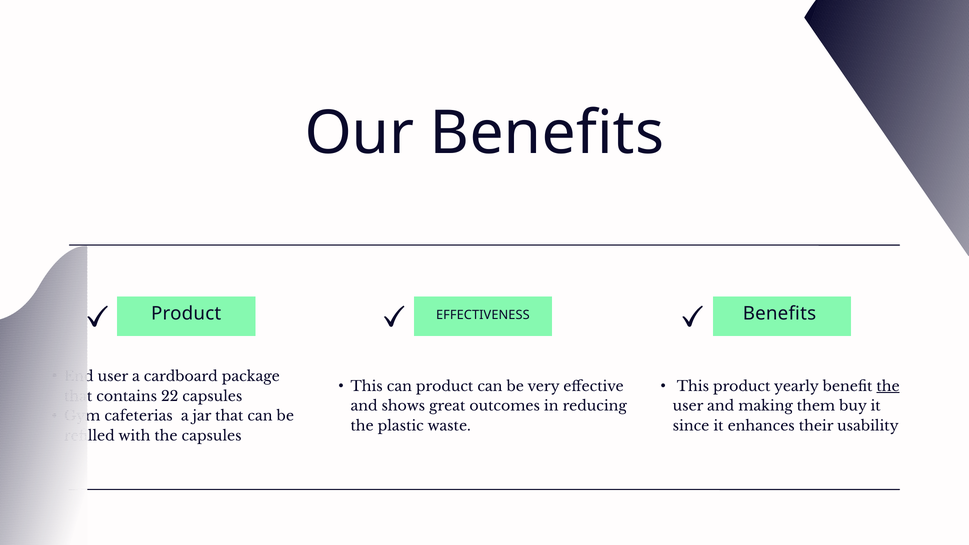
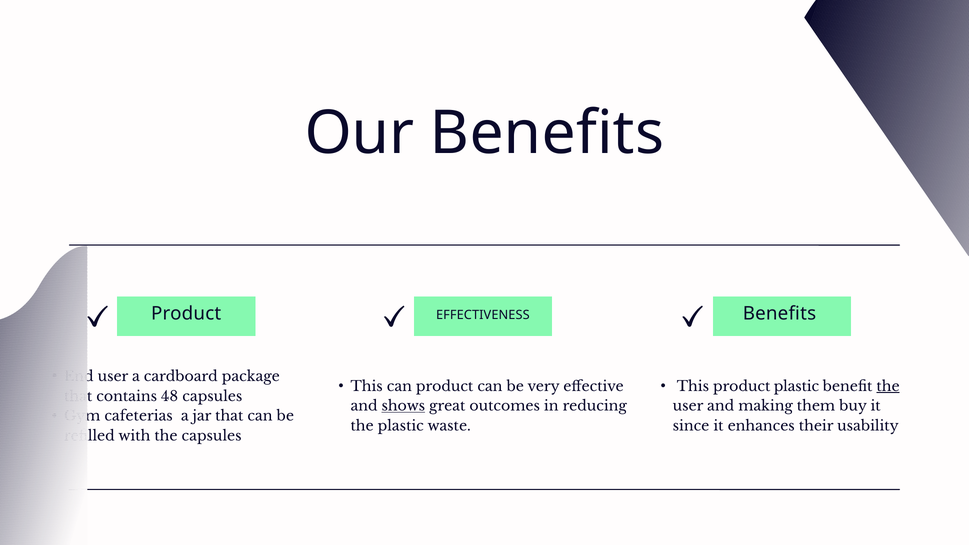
product yearly: yearly -> plastic (796, 387)
22: 22 -> 48 (170, 396)
shows underline: none -> present (403, 406)
